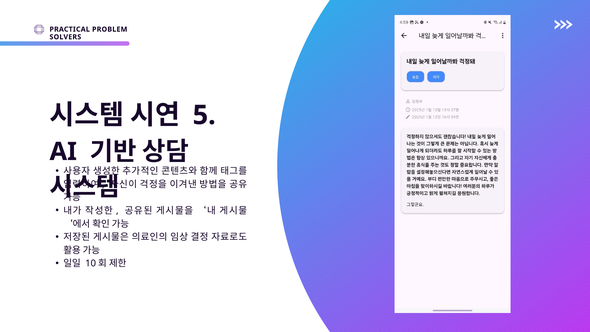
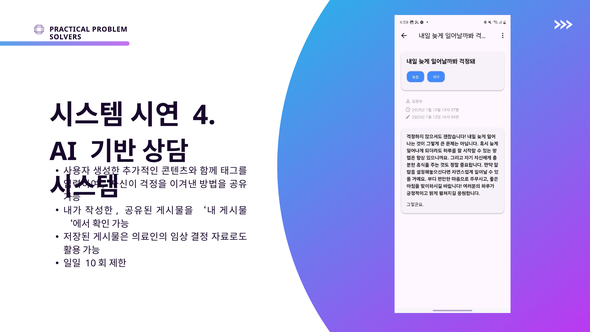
5: 5 -> 4 (204, 115)
